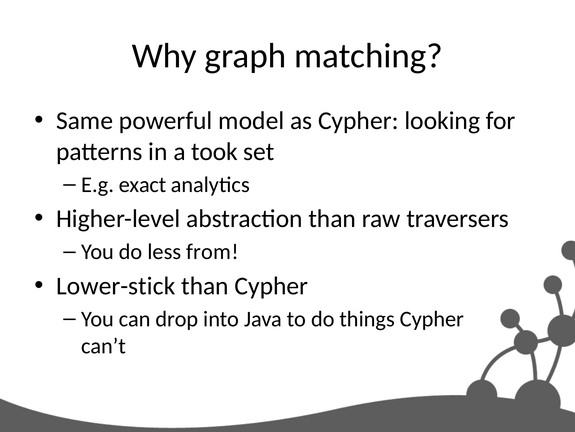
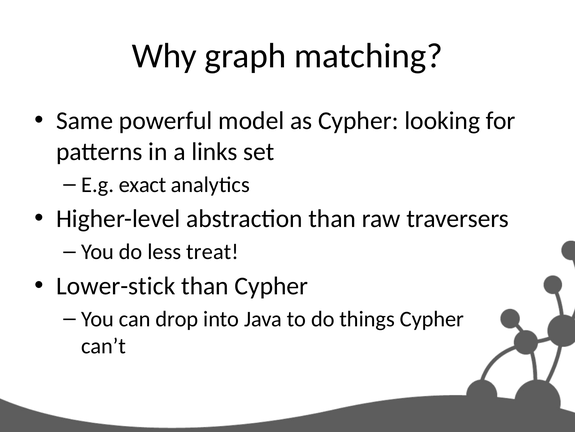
took: took -> links (214, 151)
from: from -> treat (212, 251)
